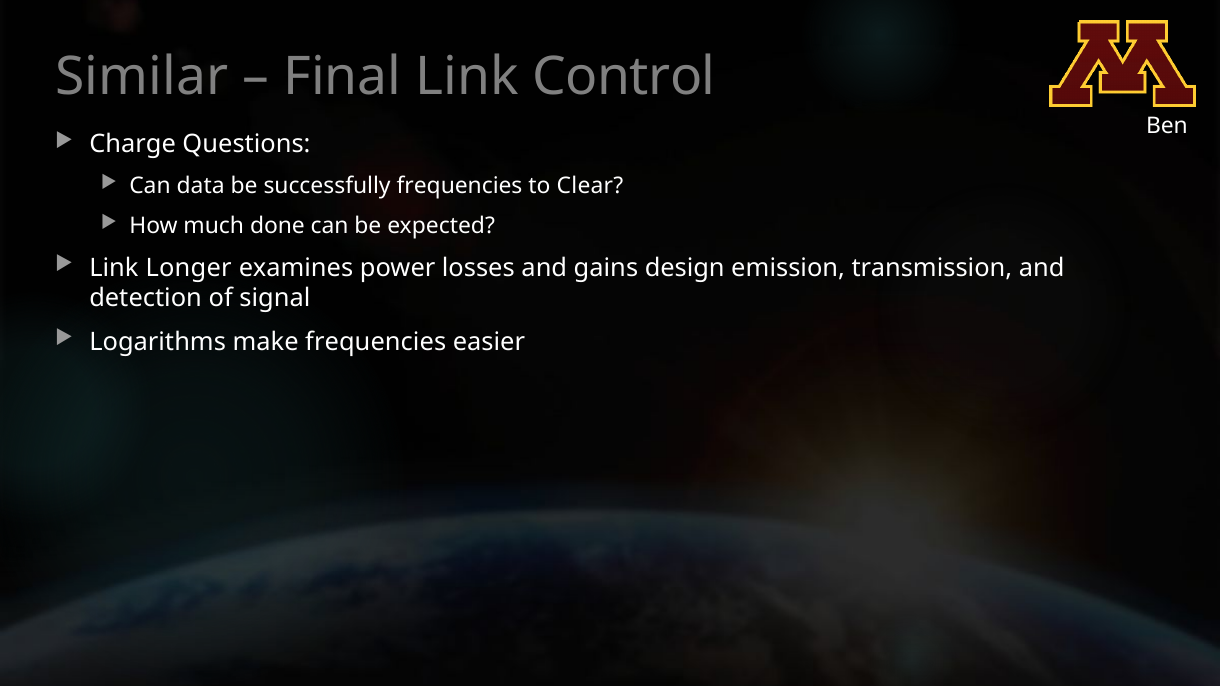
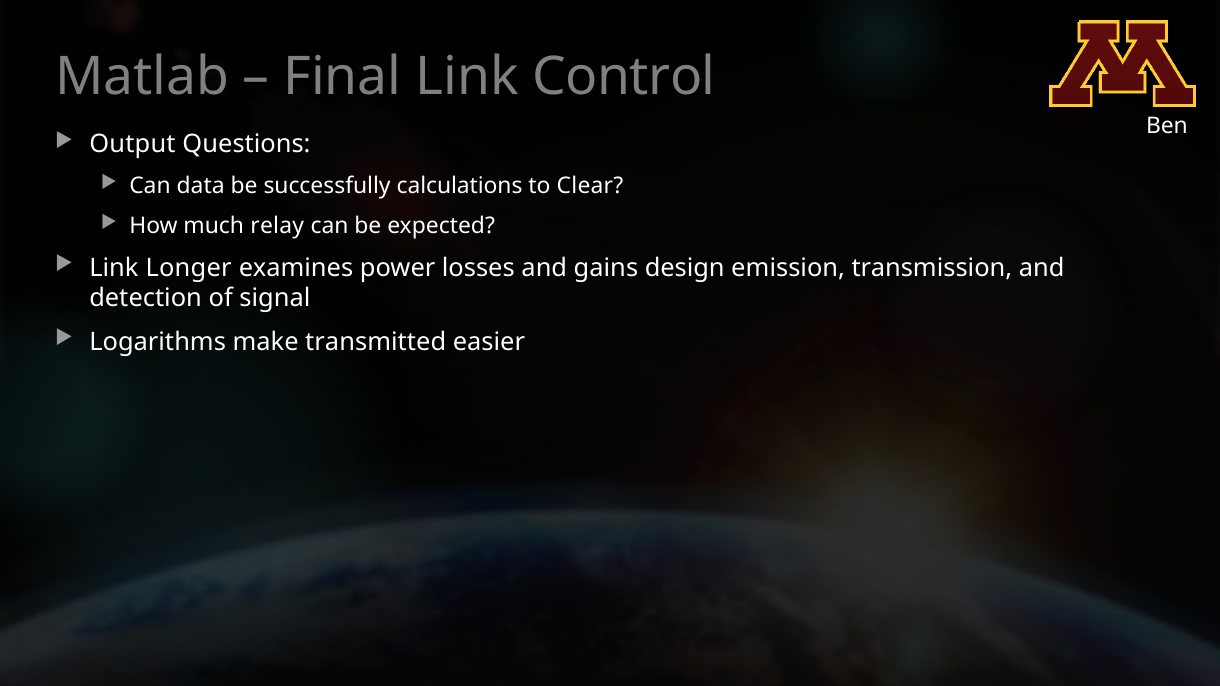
Similar: Similar -> Matlab (142, 77)
Charge: Charge -> Output (133, 144)
successfully frequencies: frequencies -> calculations (460, 186)
done: done -> relay (277, 226)
make frequencies: frequencies -> transmitted (376, 342)
